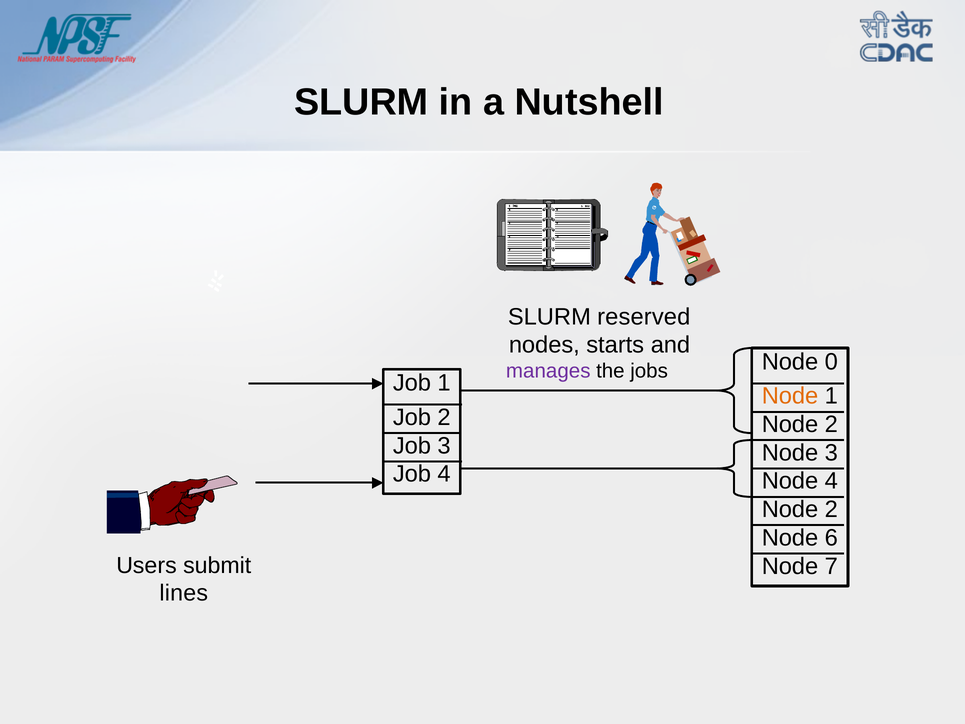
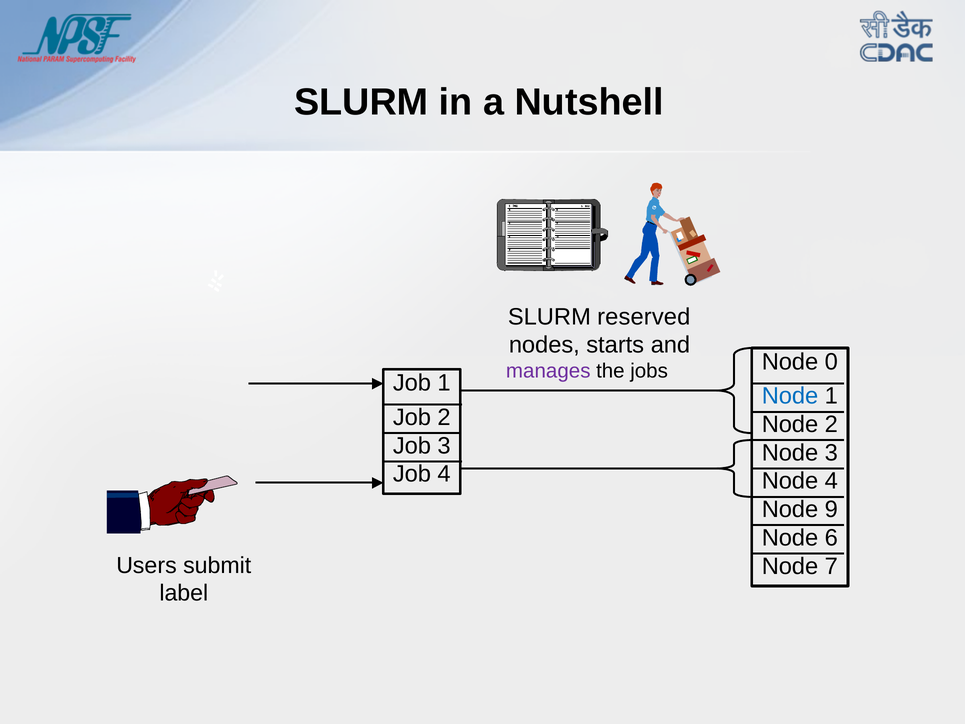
Node colour: orange -> blue (790, 396)
2: 2 -> 9 (831, 509)
lines: lines -> label (184, 593)
